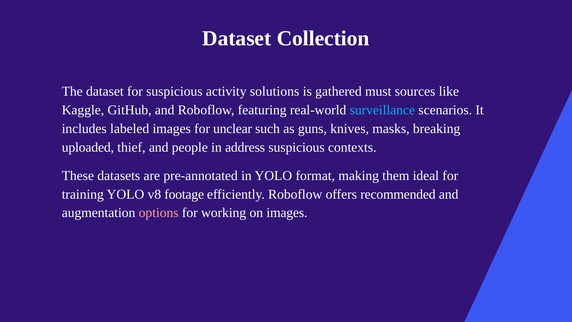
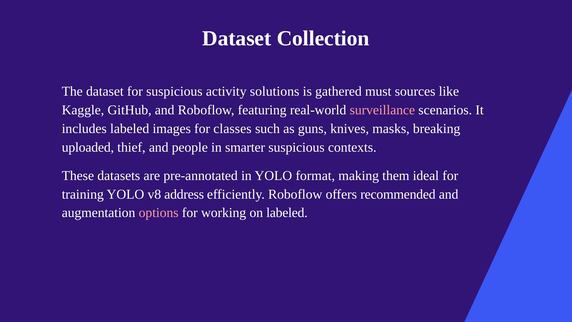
surveillance colour: light blue -> pink (382, 110)
unclear: unclear -> classes (232, 129)
address: address -> smarter (245, 147)
footage: footage -> address (184, 194)
on images: images -> labeled (287, 213)
